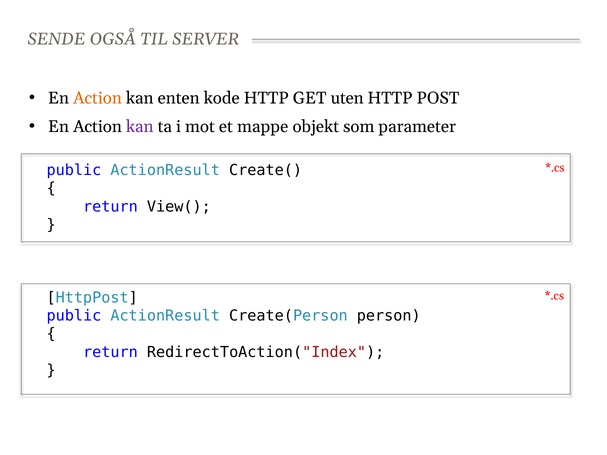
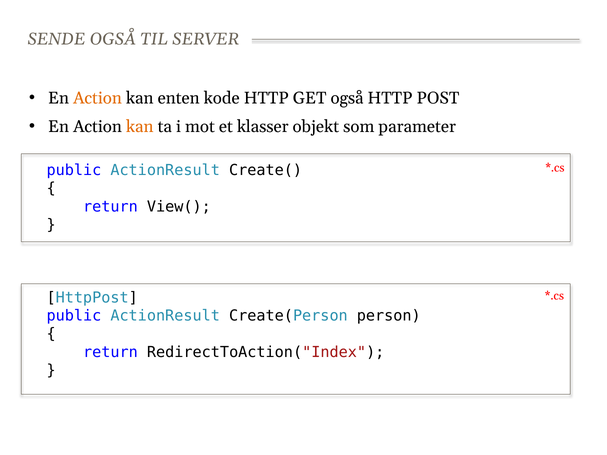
GET uten: uten -> også (347, 98)
kan colour: purple -> orange (140, 127)
mappe: mappe -> klasser (263, 127)
